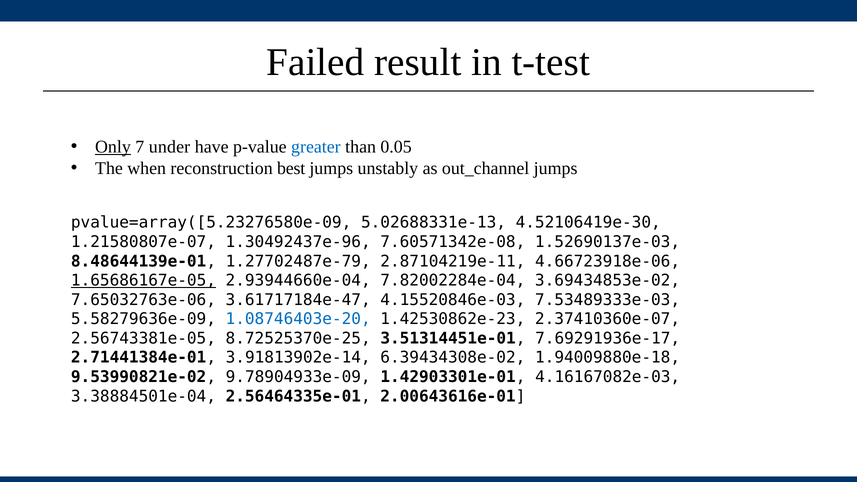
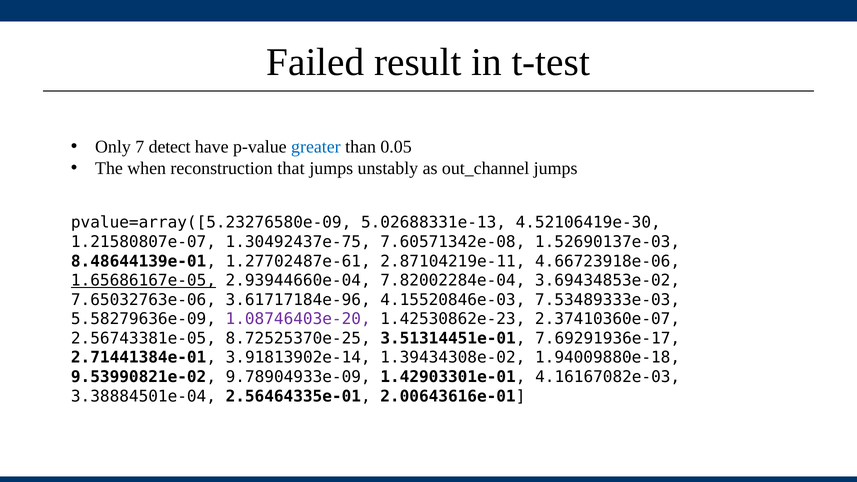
Only underline: present -> none (113, 147)
under: under -> detect (170, 147)
best: best -> that (291, 168)
1.30492437e-96: 1.30492437e-96 -> 1.30492437e-75 (298, 242)
1.27702487e-79: 1.27702487e-79 -> 1.27702487e-61 (298, 261)
3.61717184e-47: 3.61717184e-47 -> 3.61717184e-96 (298, 300)
1.08746403e-20 colour: blue -> purple (298, 319)
6.39434308e-02: 6.39434308e-02 -> 1.39434308e-02 (453, 358)
